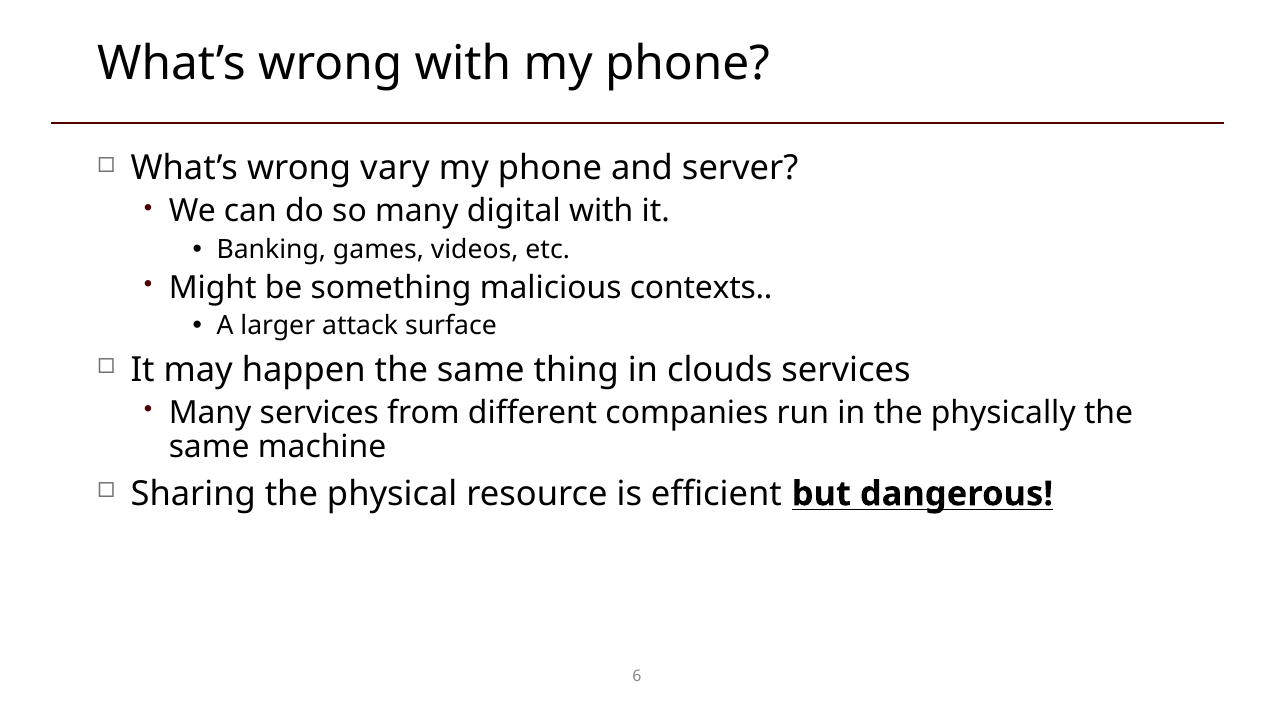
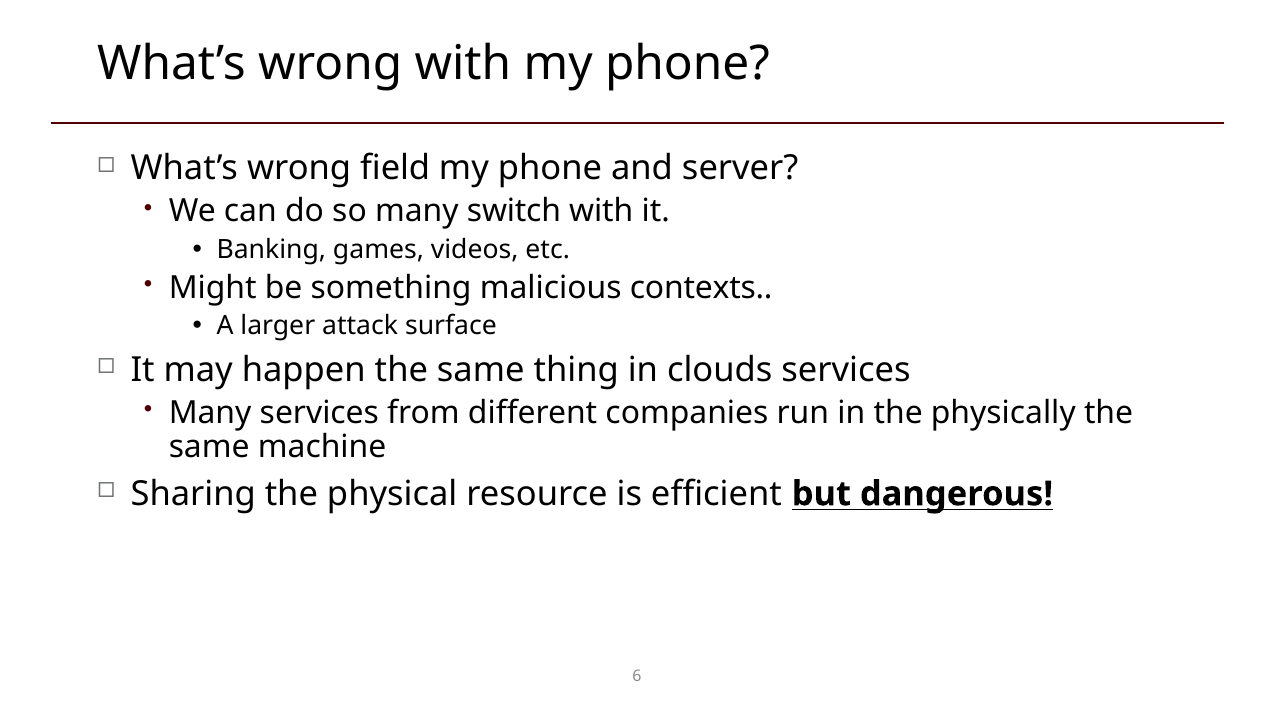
vary: vary -> field (395, 168)
digital: digital -> switch (514, 211)
